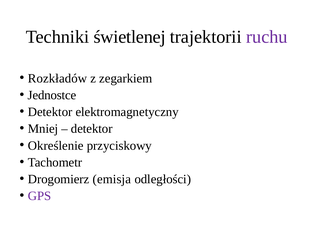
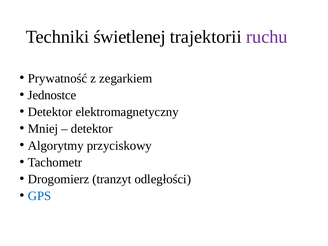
Rozkładów: Rozkładów -> Prywatność (58, 78)
Określenie: Określenie -> Algorytmy (56, 146)
emisja: emisja -> tranzyt (112, 179)
GPS colour: purple -> blue (40, 196)
